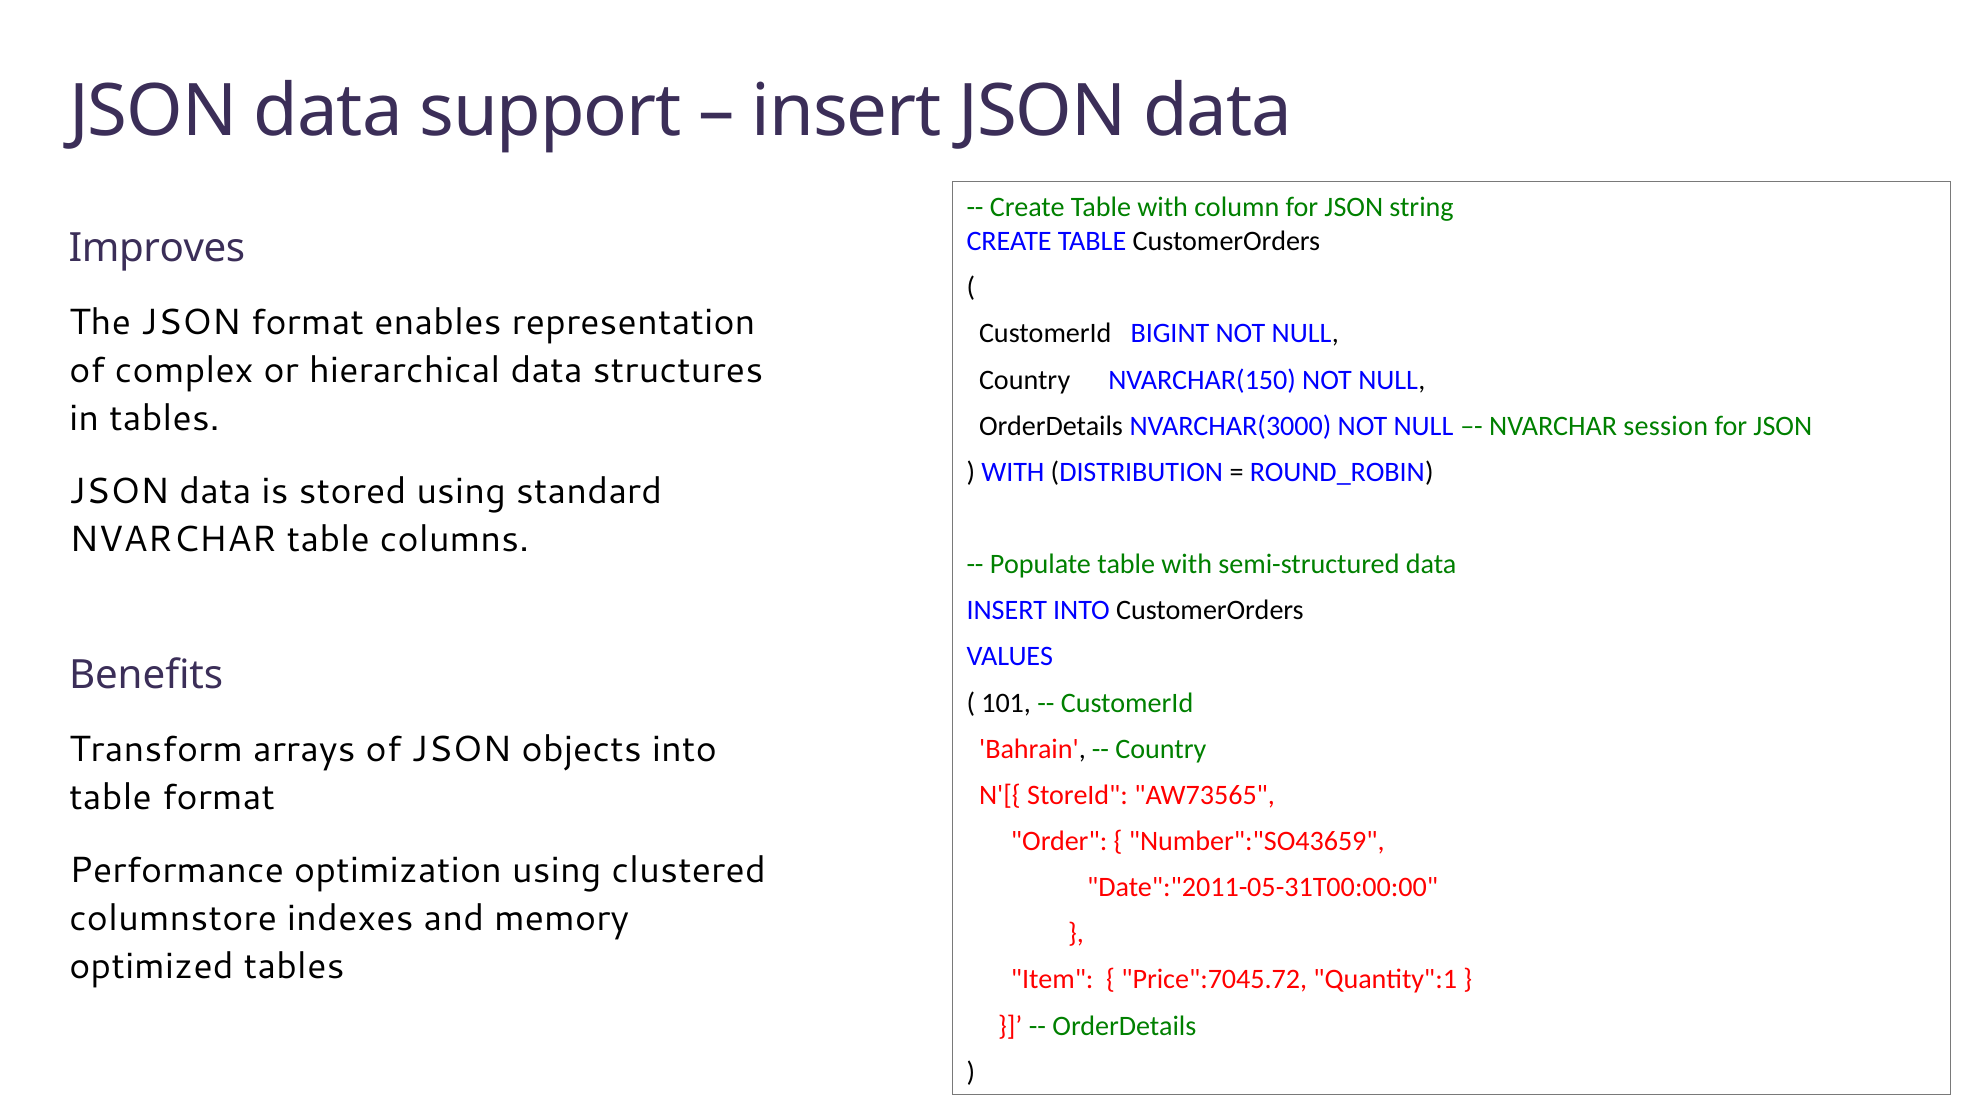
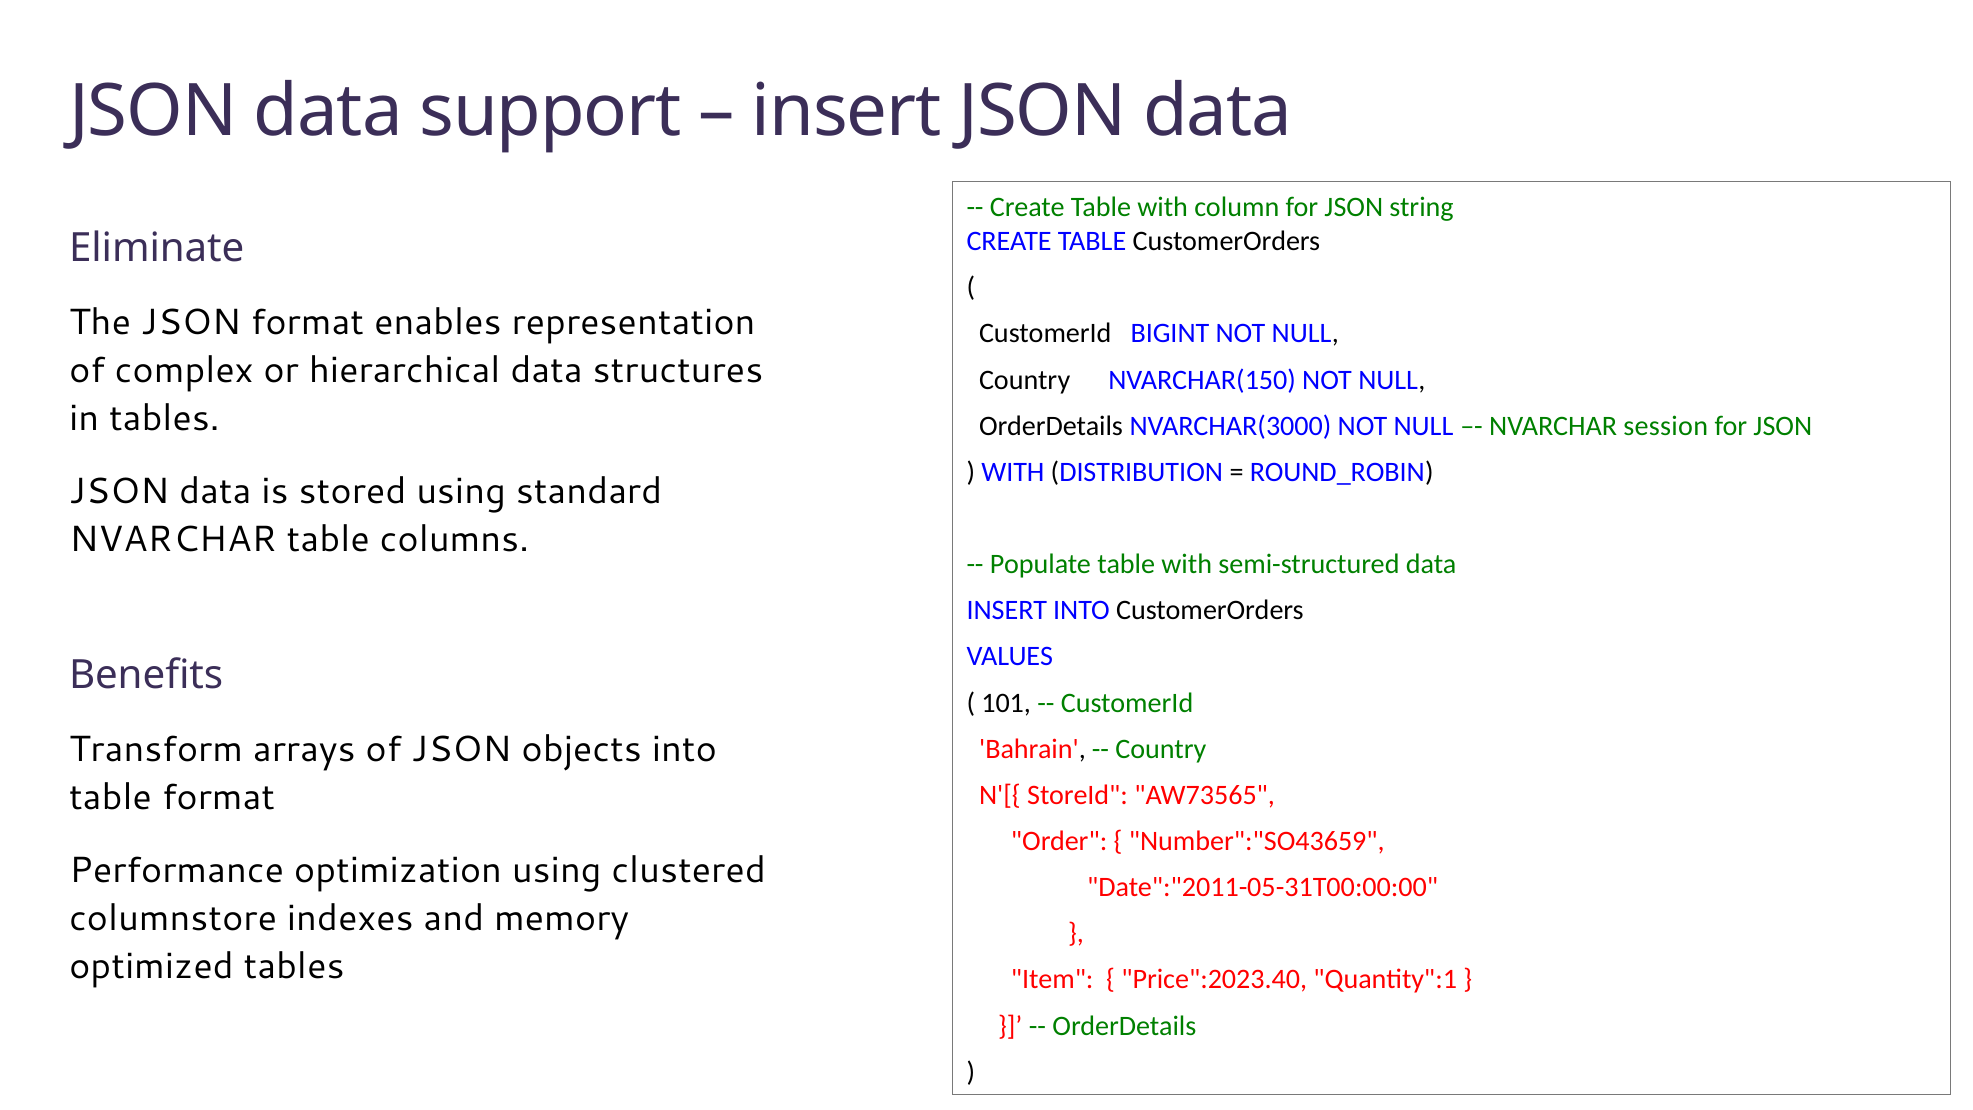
Improves: Improves -> Eliminate (157, 248)
Price":7045.72: Price":7045.72 -> Price":2023.40 (1214, 980)
